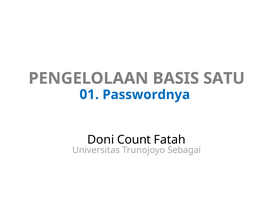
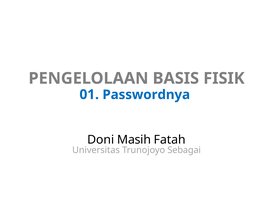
SATU: SATU -> FISIK (224, 78)
Count: Count -> Masih (134, 140)
